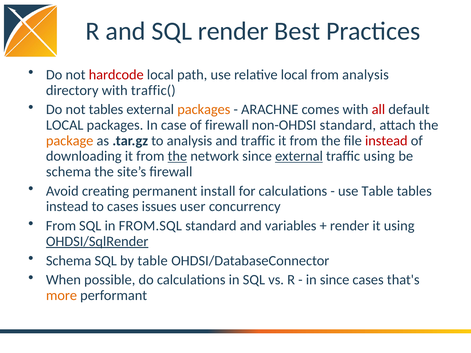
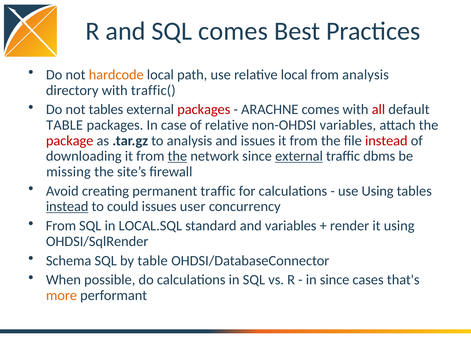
SQL render: render -> comes (233, 31)
hardcode colour: red -> orange (116, 75)
packages colour: orange -> red (204, 110)
LOCAL: LOCAL -> TABLE (65, 125)
of firewall: firewall -> relative (227, 125)
non-OHDSI standard: standard -> variables (348, 125)
package colour: orange -> red (70, 141)
and traffic: traffic -> issues (258, 141)
traffic using: using -> dbms (379, 156)
schema: schema -> missing (68, 172)
permanent install: install -> traffic (218, 191)
use Table: Table -> Using (378, 191)
instead underline: none -> present (67, 207)
to cases: cases -> could (123, 207)
FROM.SQL: FROM.SQL -> LOCAL.SQL (150, 226)
OHDSI/SqlRender underline: present -> none (97, 241)
